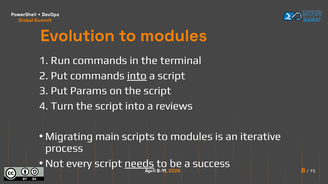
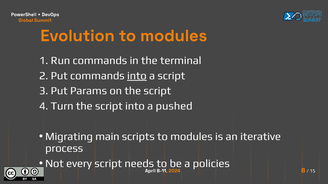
reviews: reviews -> pushed (174, 106)
needs underline: present -> none (139, 164)
success: success -> policies (211, 164)
